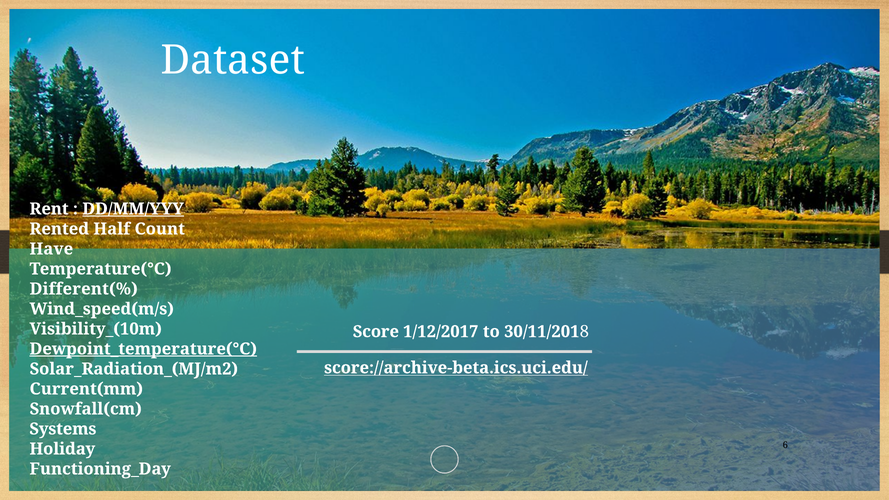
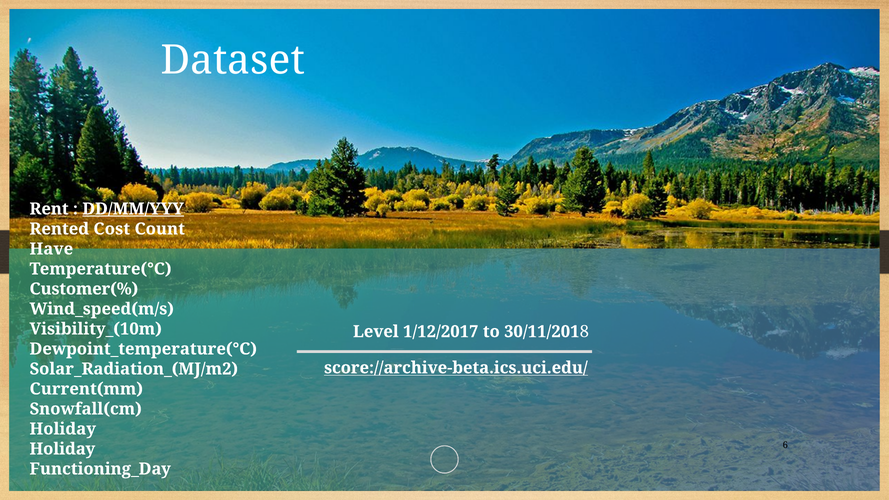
Half: Half -> Cost (112, 229)
Different(%: Different(% -> Customer(% (84, 289)
Score: Score -> Level (376, 332)
Dewpoint_temperature(°C underline: present -> none (143, 349)
Systems: Systems -> Holiday (63, 429)
